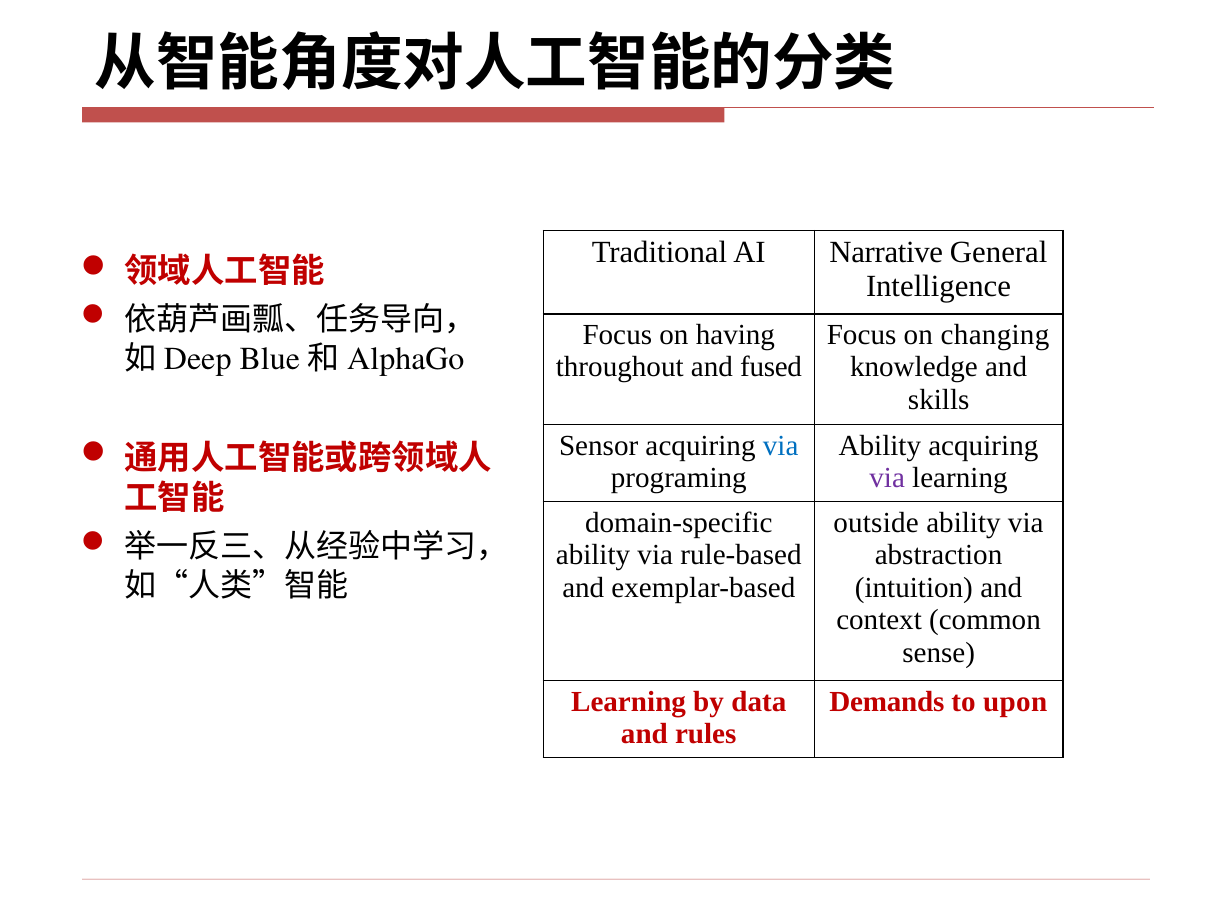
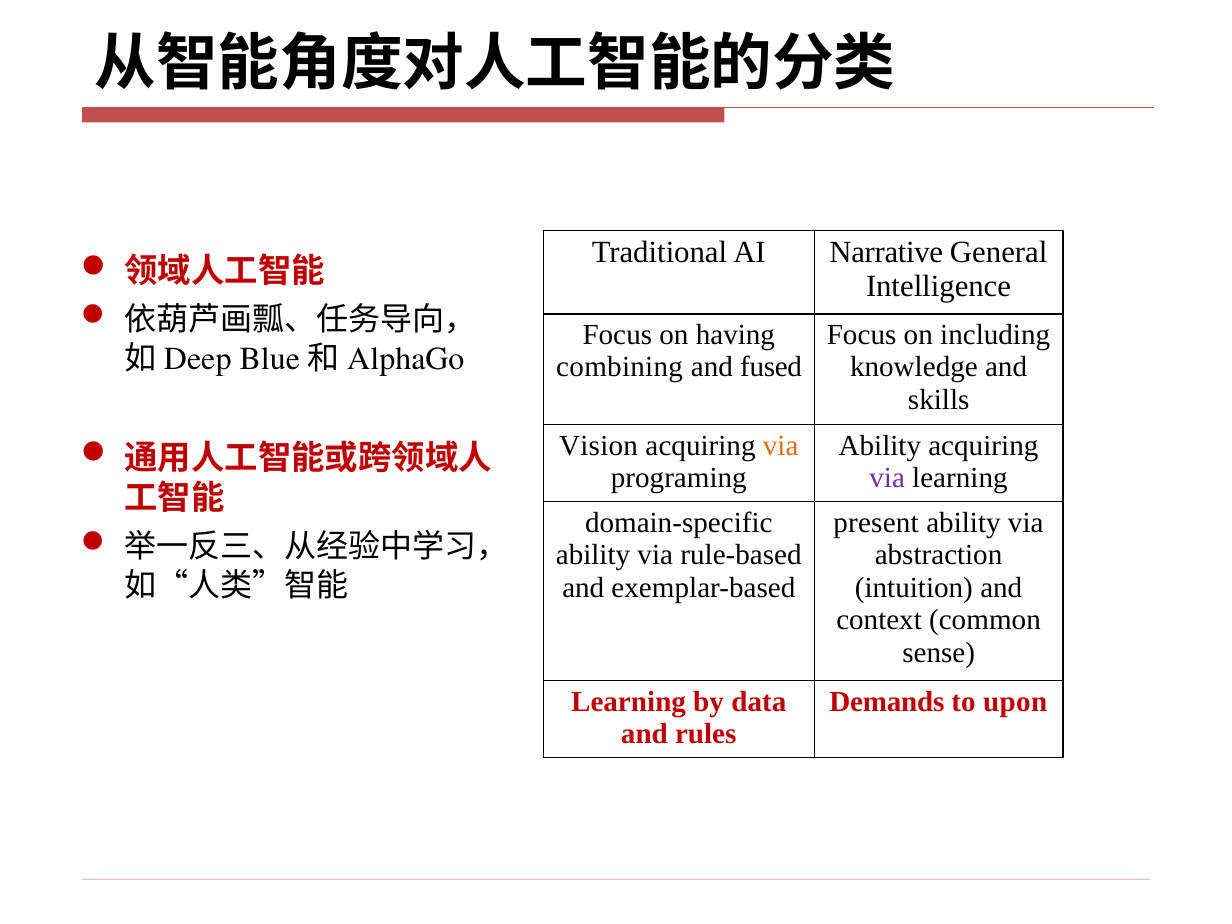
changing: changing -> including (995, 335)
throughout: throughout -> combining (620, 367)
Sensor: Sensor -> Vision (599, 446)
via colour: blue -> orange (781, 446)
outside: outside -> present (876, 523)
